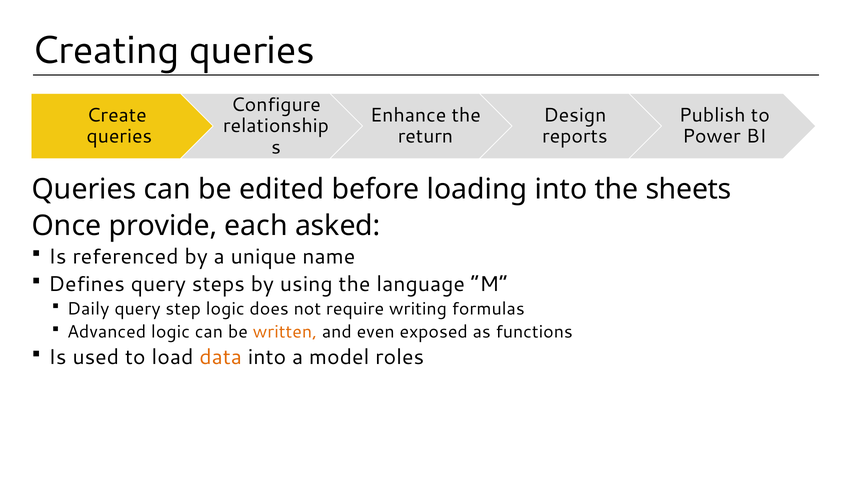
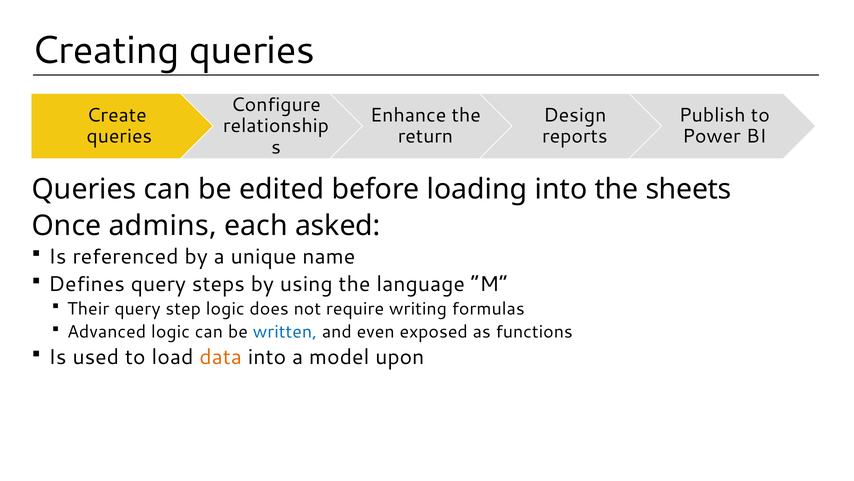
provide: provide -> admins (163, 225)
Daily: Daily -> Their (88, 309)
written colour: orange -> blue (285, 331)
roles: roles -> upon (400, 357)
